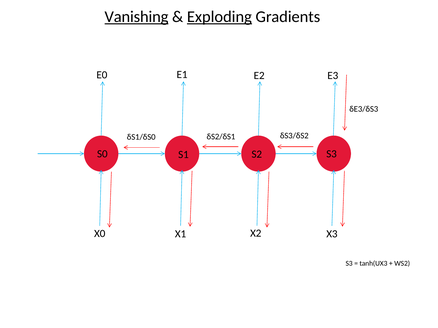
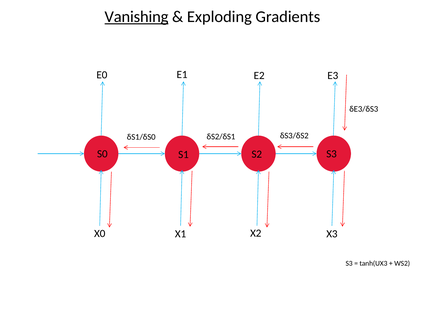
Exploding underline: present -> none (219, 17)
